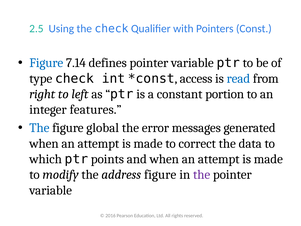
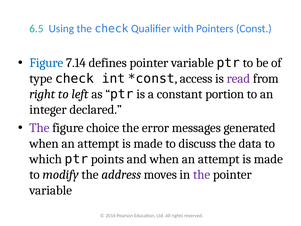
2.5: 2.5 -> 6.5 (36, 29)
read colour: blue -> purple (238, 78)
features: features -> declared (96, 110)
The colour: blue -> purple (39, 128)
global: global -> choice (103, 128)
correct: correct -> discuss (197, 143)
address figure: figure -> moves (160, 174)
